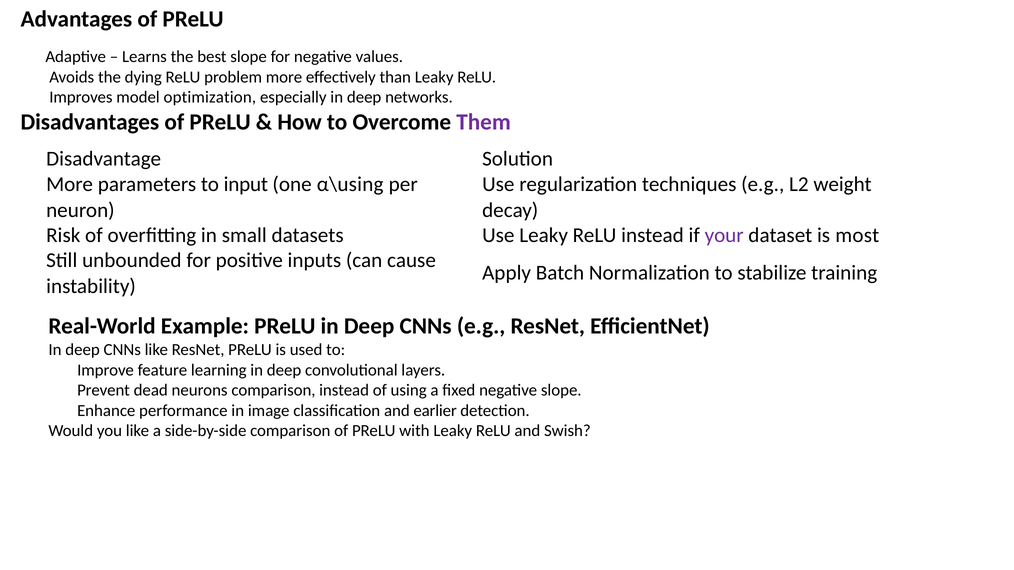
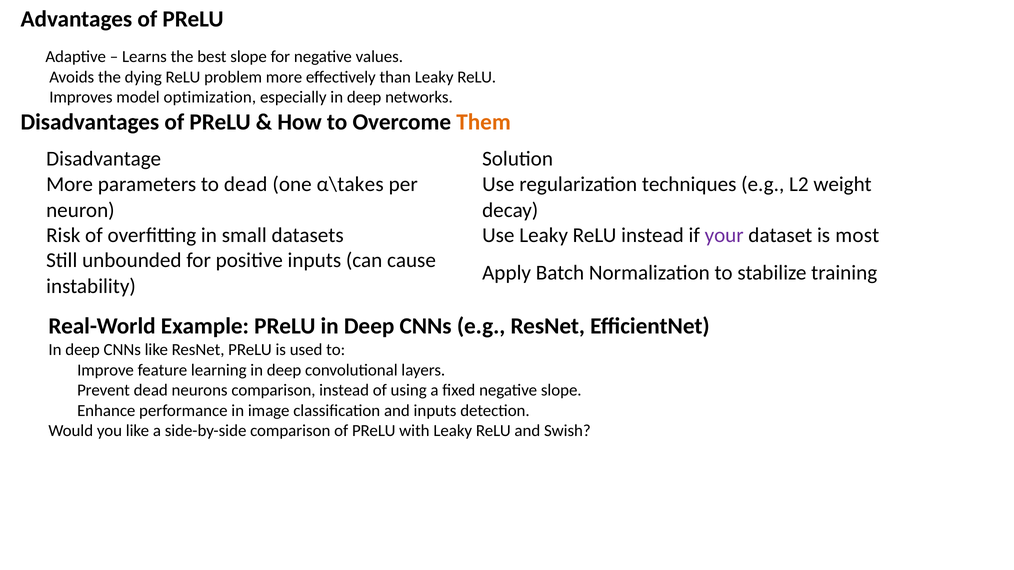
Them colour: purple -> orange (484, 122)
to input: input -> dead (246, 184)
α\using: α\using -> α\takes (350, 184)
and earlier: earlier -> inputs (435, 411)
